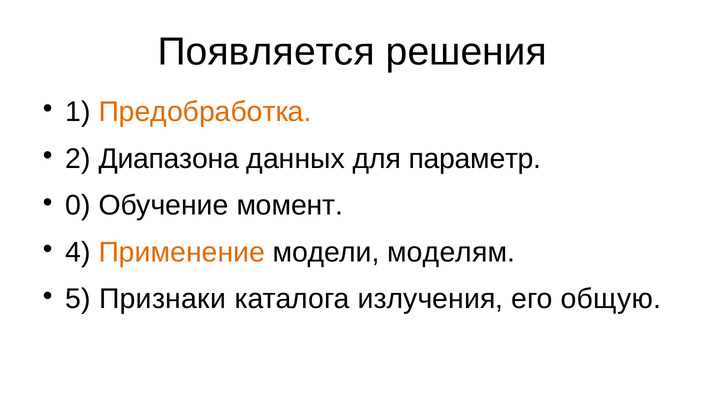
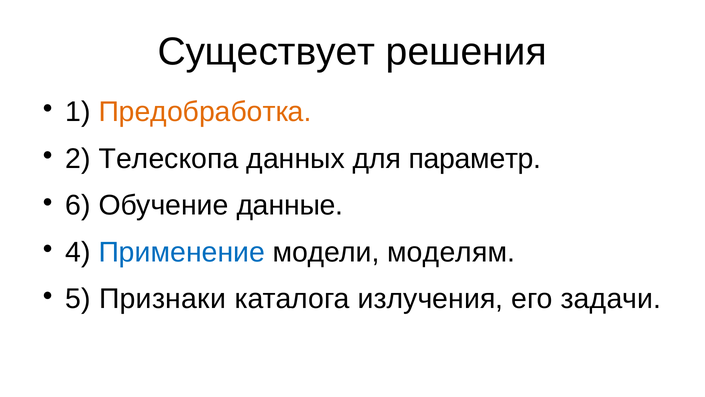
Появляется: Появляется -> Существует (266, 52)
Диапазона: Диапазона -> Телескопа (169, 159)
0: 0 -> 6 (78, 205)
момент: момент -> данные (290, 205)
Применение colour: orange -> blue (182, 252)
общую: общую -> задачи (611, 299)
